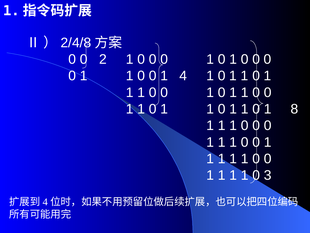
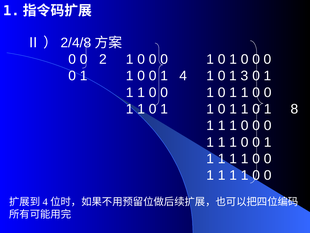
1: 1 -> 3 (245, 76)
3: 3 -> 0 (268, 175)
